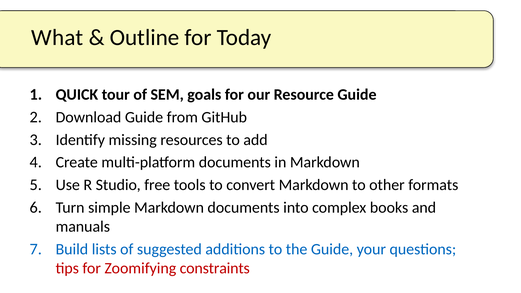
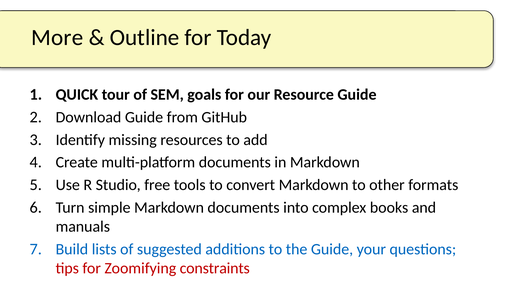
What: What -> More (57, 38)
